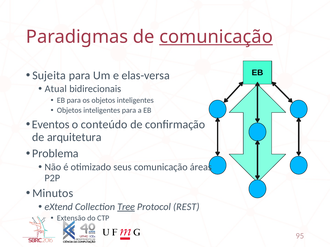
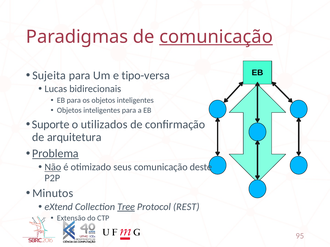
elas-versa: elas-versa -> tipo-versa (146, 76)
Atual: Atual -> Lucas (56, 89)
Eventos: Eventos -> Suporte (51, 125)
conteúdo: conteúdo -> utilizados (104, 125)
Problema underline: none -> present (55, 154)
Não underline: none -> present (53, 167)
áreas: áreas -> deste (201, 167)
